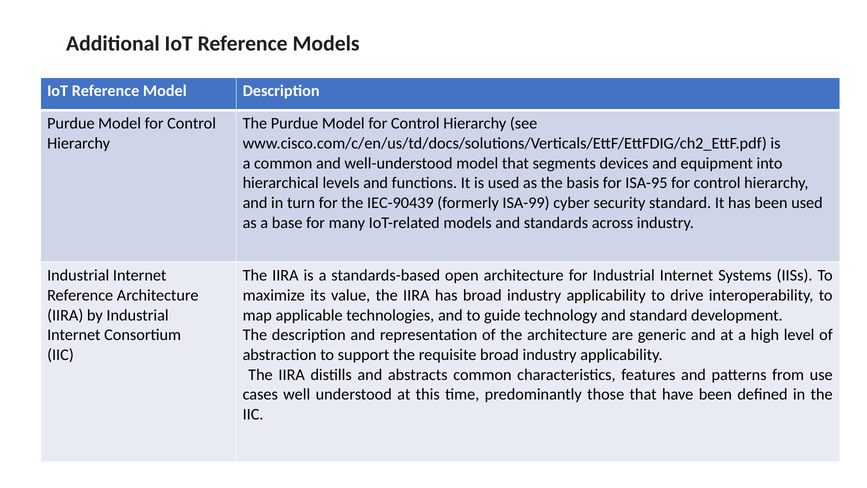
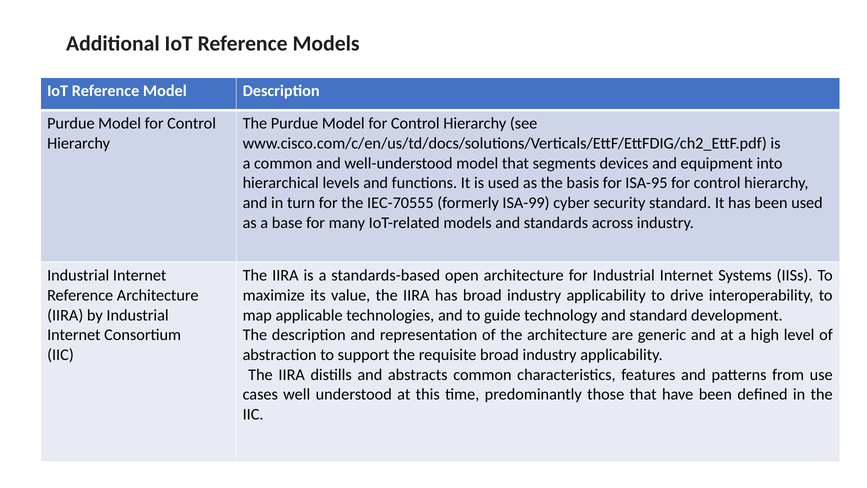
IEC-90439: IEC-90439 -> IEC-70555 (400, 203)
